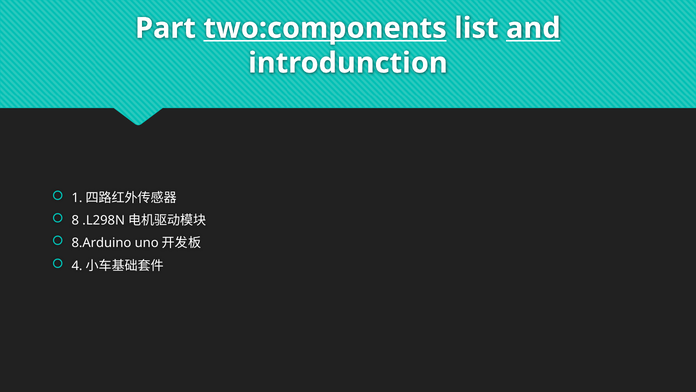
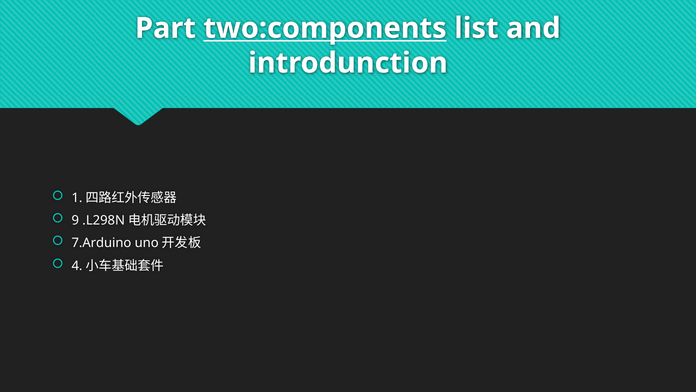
and underline: present -> none (533, 28)
8: 8 -> 9 (75, 220)
8.Arduino: 8.Arduino -> 7.Arduino (101, 243)
